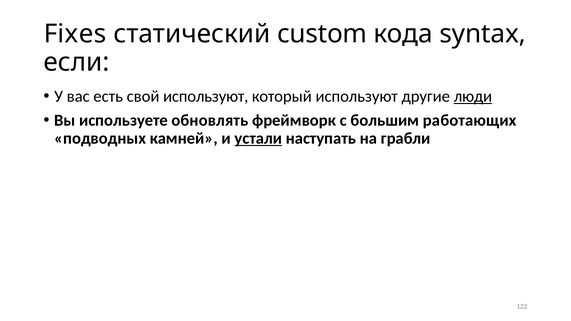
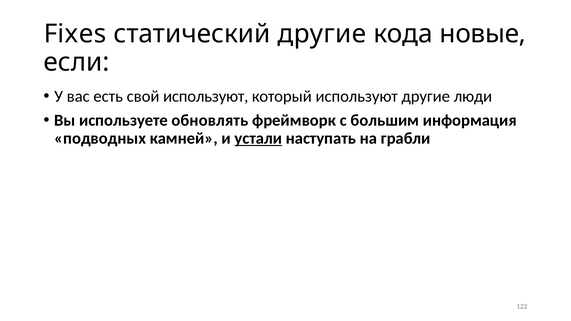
статический custom: custom -> другие (322, 34)
syntax: syntax -> новые (483, 34)
люди underline: present -> none (473, 97)
работающих: работающих -> информация (470, 120)
